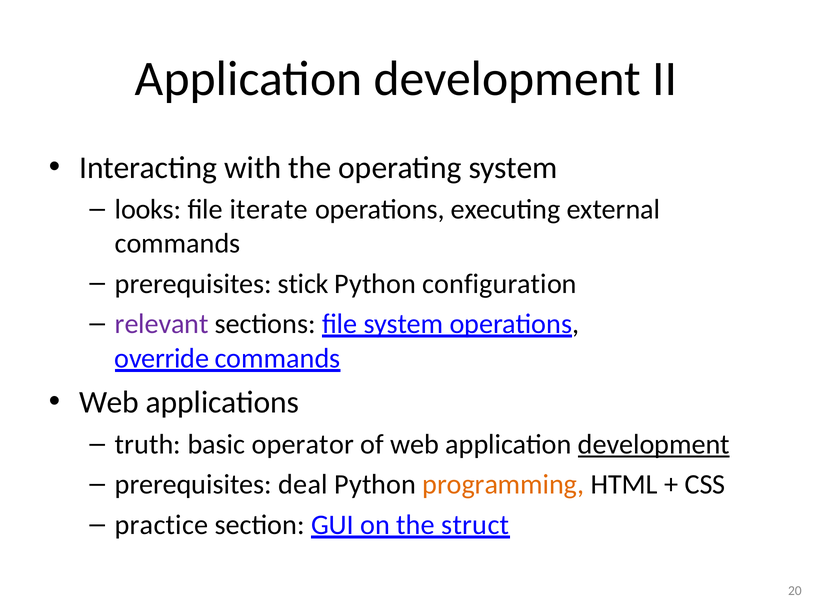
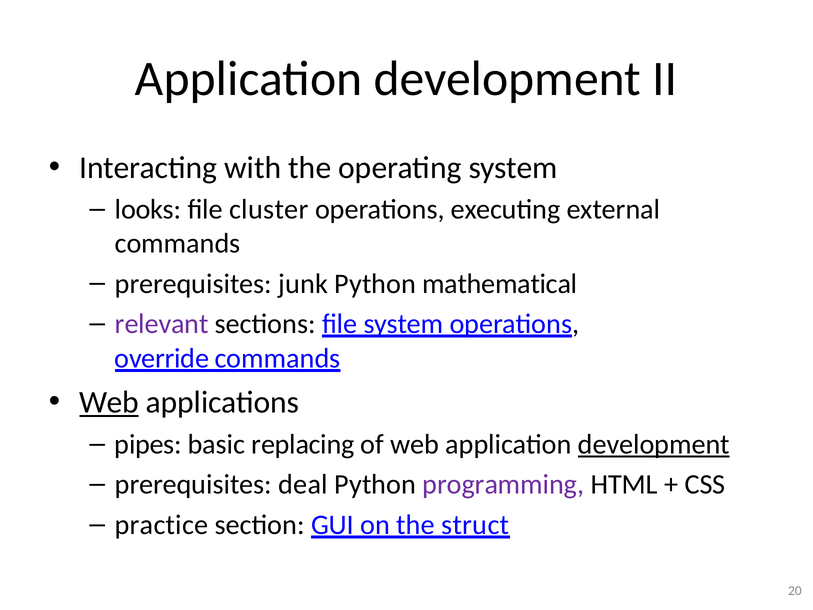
iterate: iterate -> cluster (269, 210)
stick: stick -> junk (303, 284)
configuration: configuration -> mathematical (500, 284)
Web underline: none -> present (109, 402)
truth: truth -> pipes (148, 444)
operator: operator -> replacing (303, 444)
programming colour: orange -> purple (503, 484)
